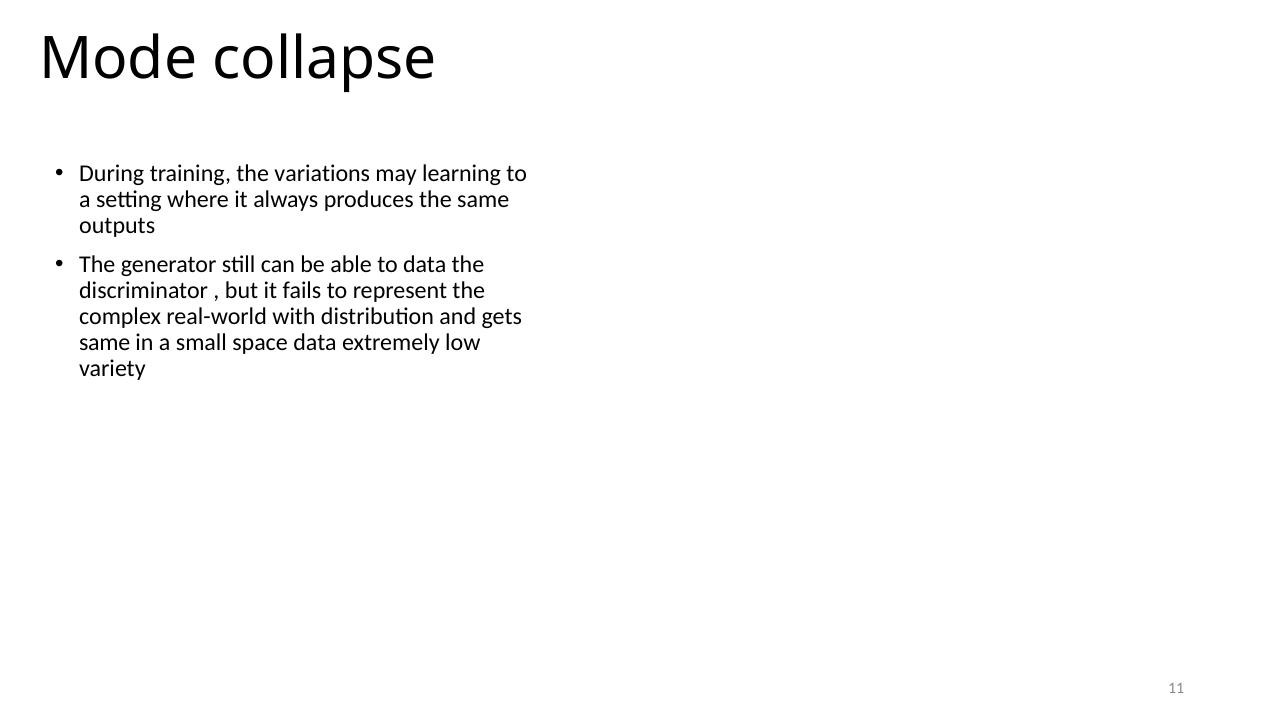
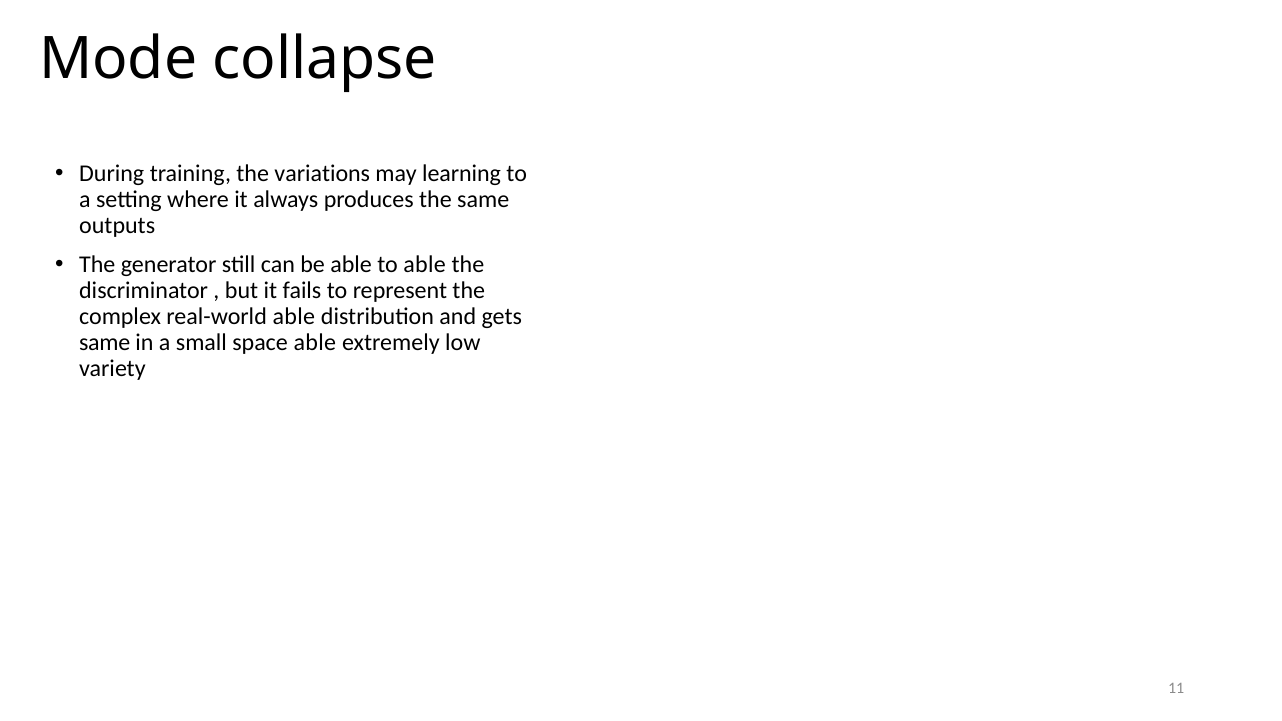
to data: data -> able (425, 264)
real-world with: with -> able (294, 316)
space data: data -> able (315, 342)
